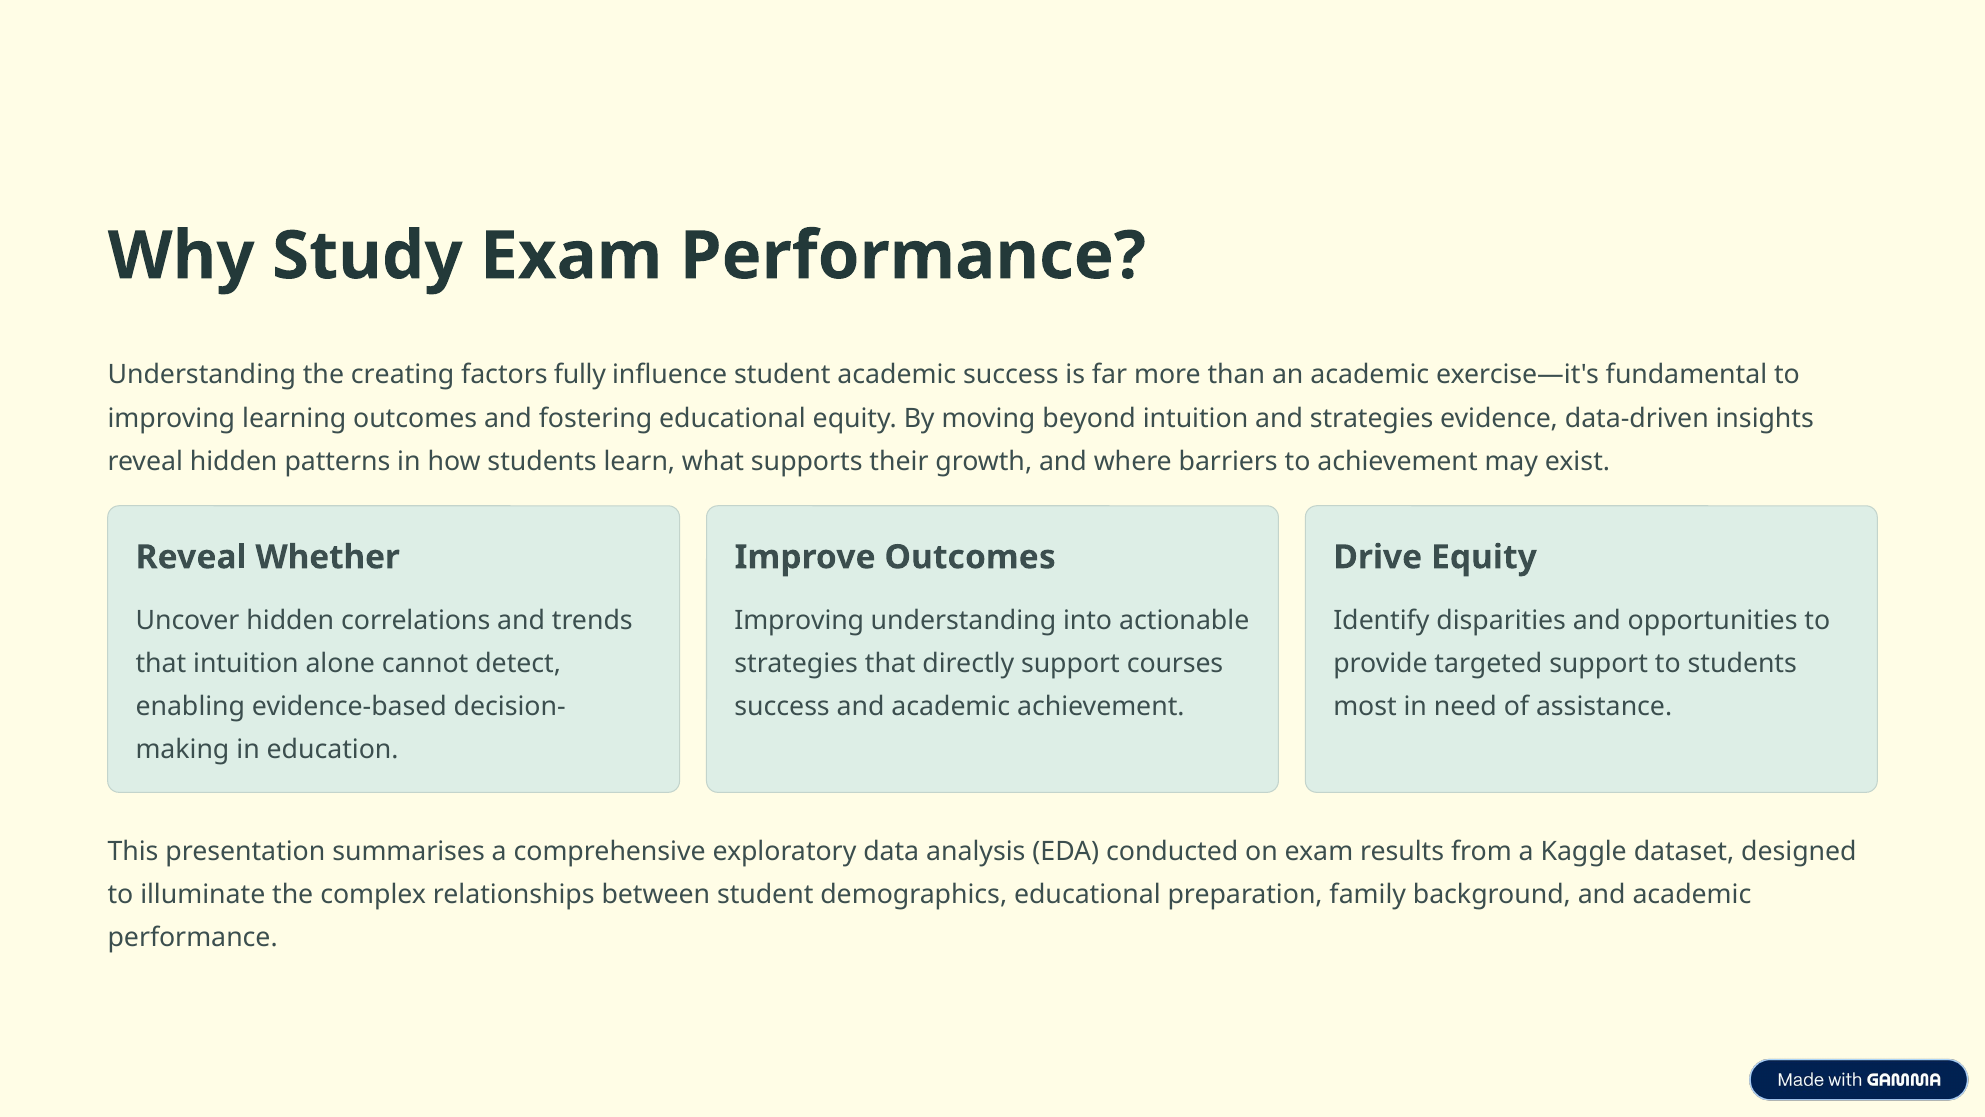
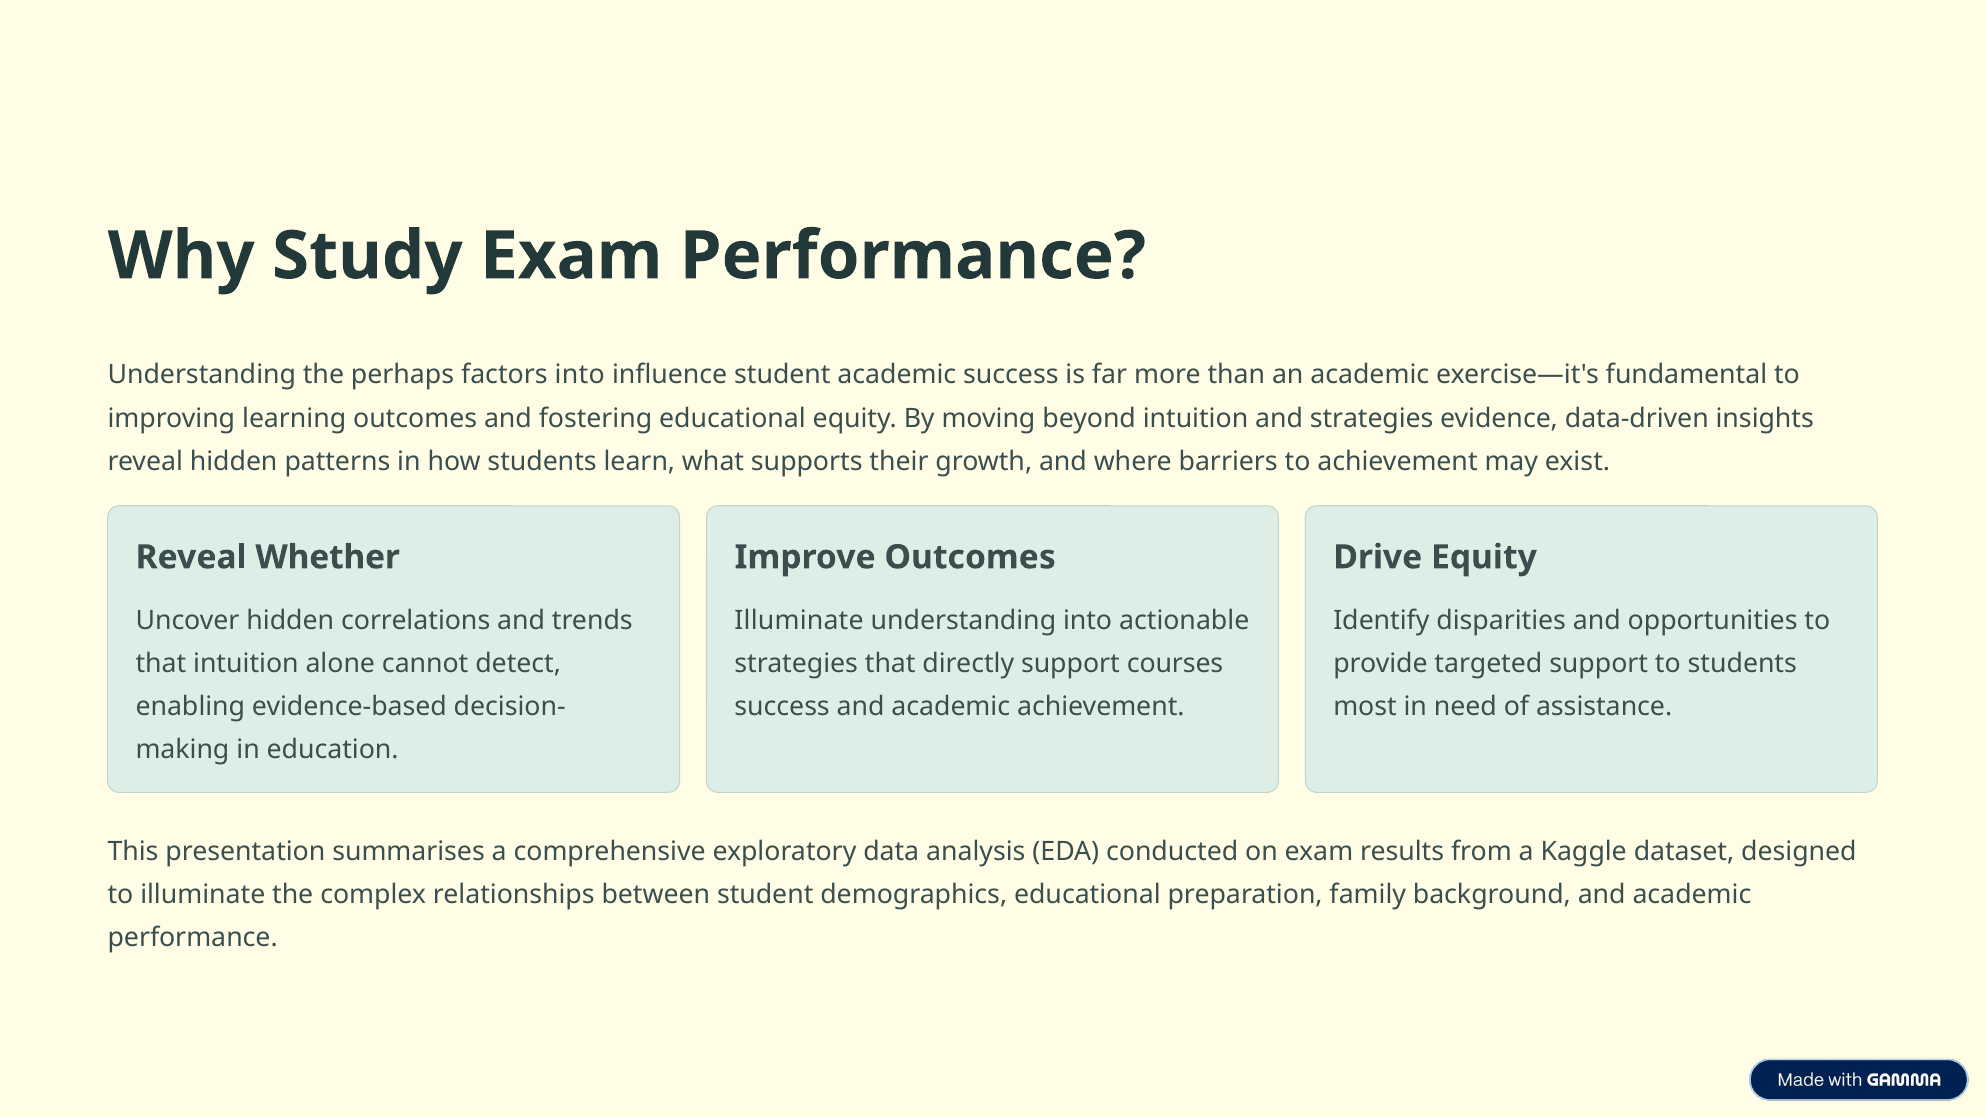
creating: creating -> perhaps (403, 375)
factors fully: fully -> into (580, 375)
Improving: Improving -> Illuminate (799, 621)
